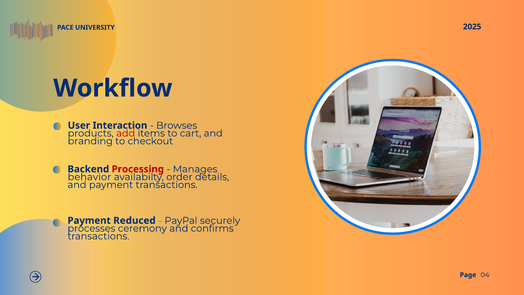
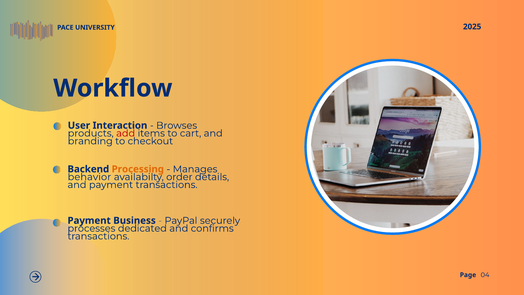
Processing colour: red -> orange (138, 169)
Reduced: Reduced -> Business (135, 220)
ceremony: ceremony -> dedicated (142, 228)
